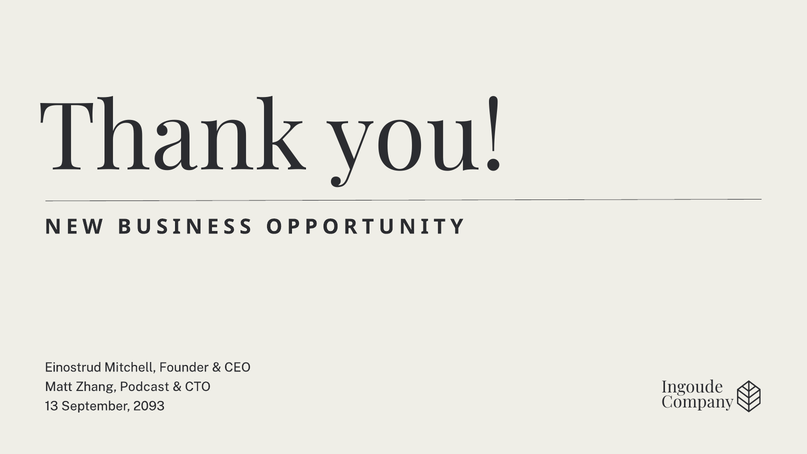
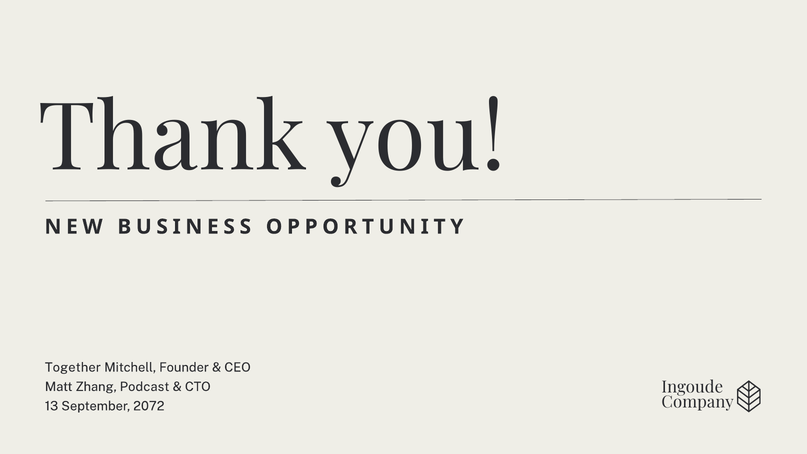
Einostrud: Einostrud -> Together (73, 367)
2093: 2093 -> 2072 (149, 406)
